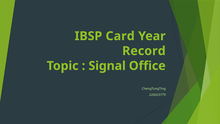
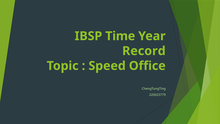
Card: Card -> Time (120, 36)
Signal: Signal -> Speed (107, 66)
